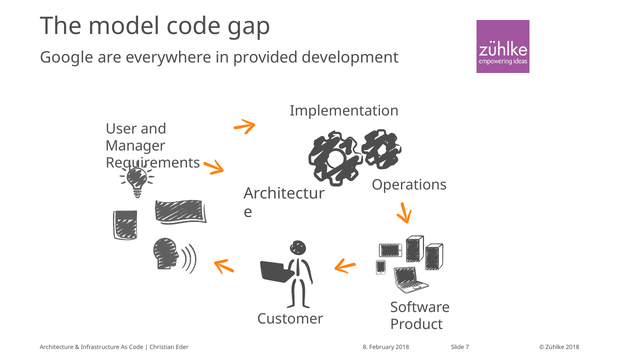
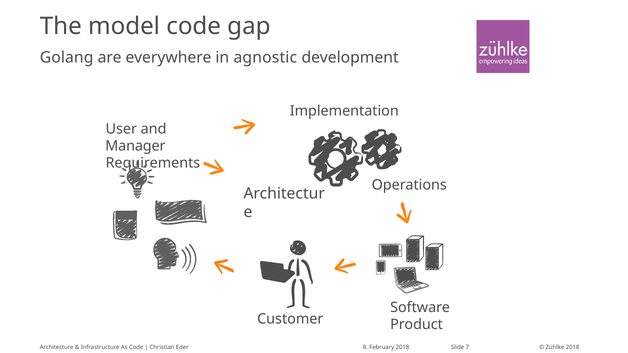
Google: Google -> Golang (67, 58)
provided: provided -> agnostic (265, 58)
